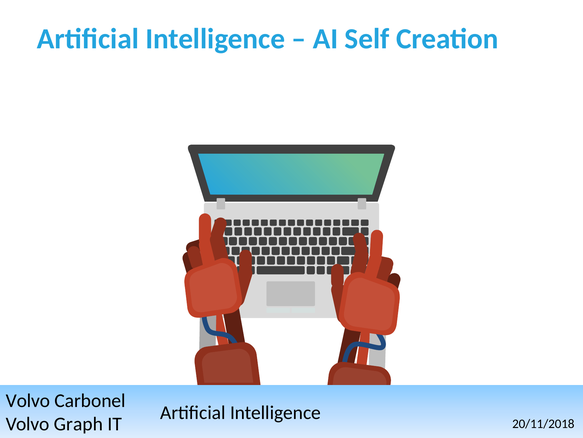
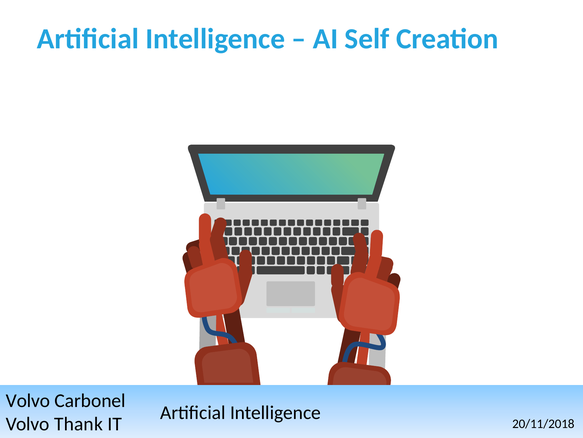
Graph: Graph -> Thank (78, 423)
